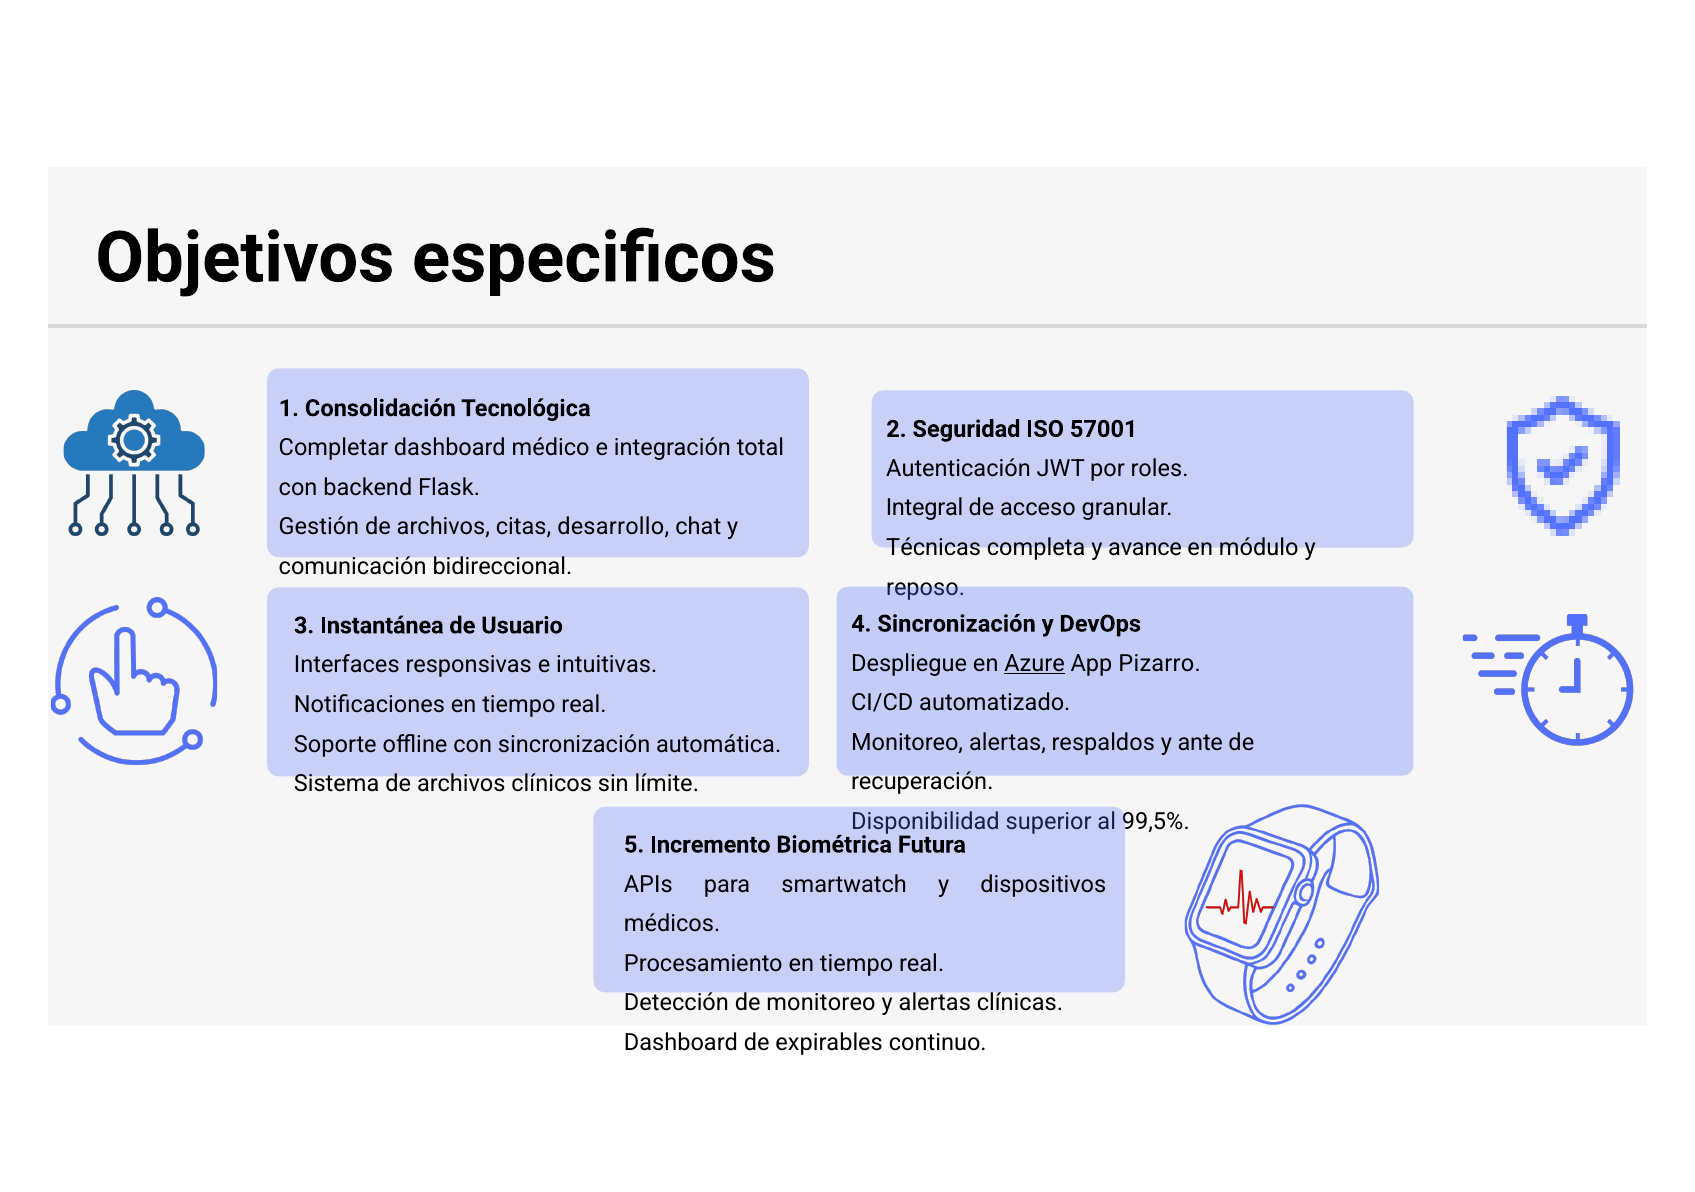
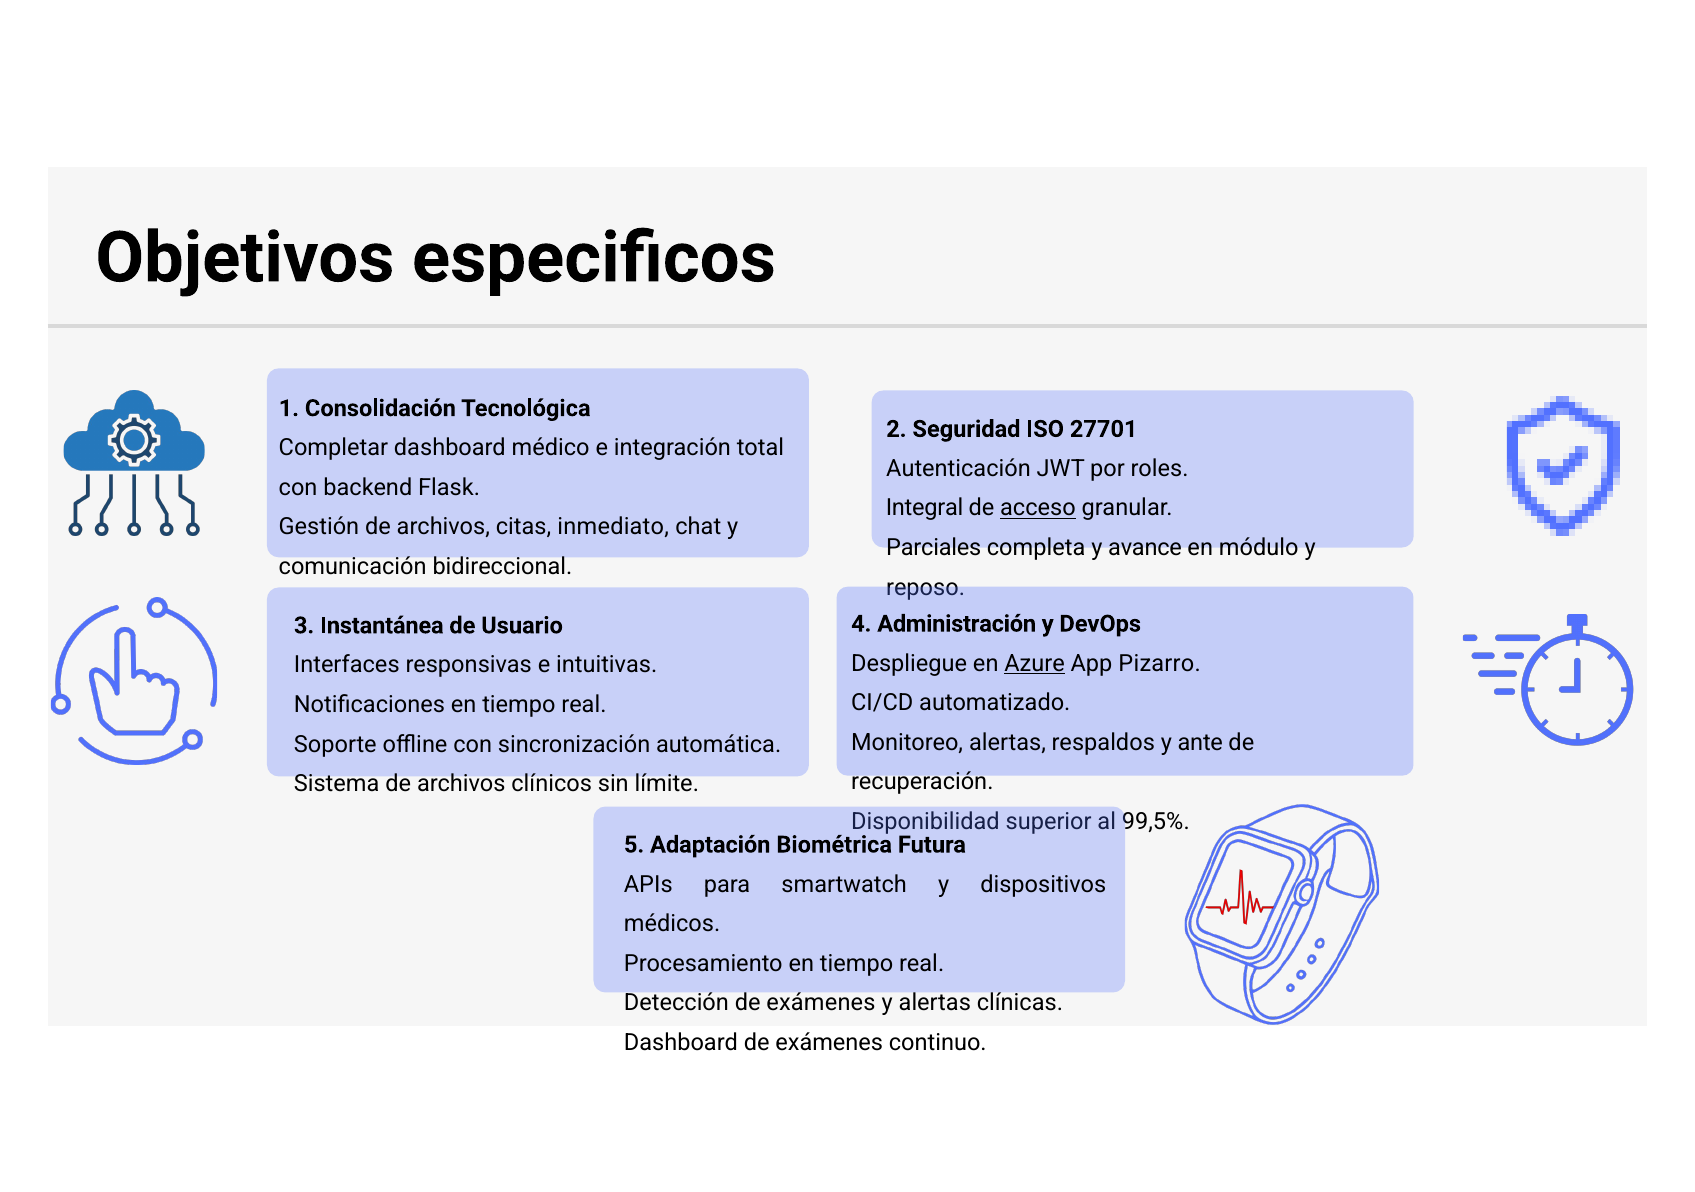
57001: 57001 -> 27701 (1104, 429)
acceso underline: none -> present (1038, 508)
desarrollo: desarrollo -> inmediato (613, 527)
Técnicas: Técnicas -> Parciales (934, 547)
4 Sincronización: Sincronización -> Administración (957, 623)
Incremento: Incremento -> Adaptación (710, 844)
Detección de monitoreo: monitoreo -> exámenes (821, 1002)
Dashboard de expirables: expirables -> exámenes (829, 1042)
